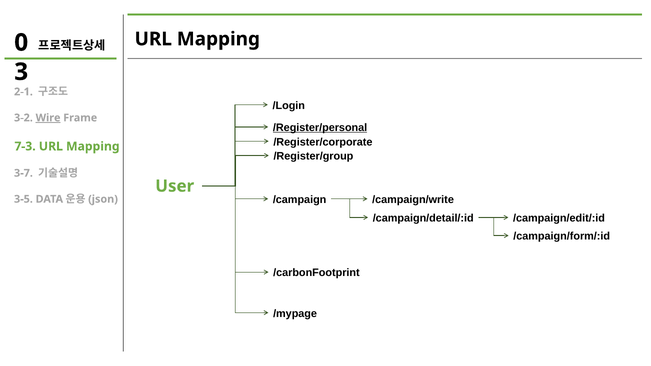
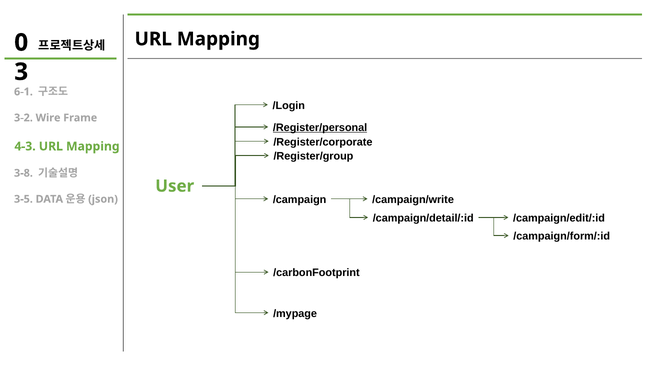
2-1: 2-1 -> 6-1 (23, 92)
Wire underline: present -> none (48, 118)
7-3: 7-3 -> 4-3 (25, 146)
3-7: 3-7 -> 3-8 (23, 173)
